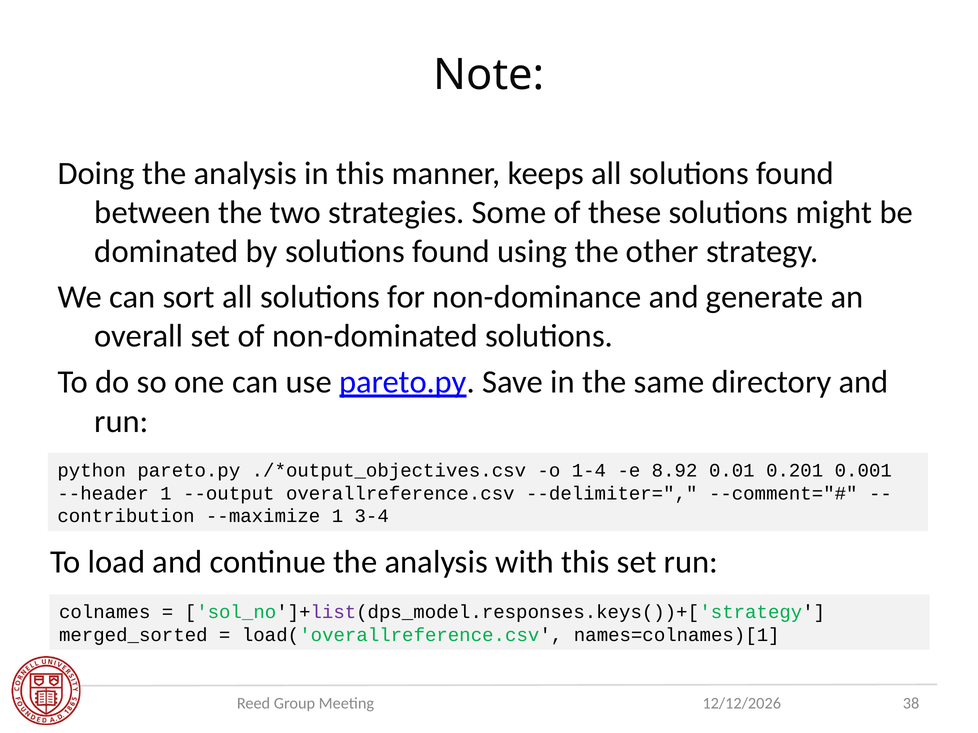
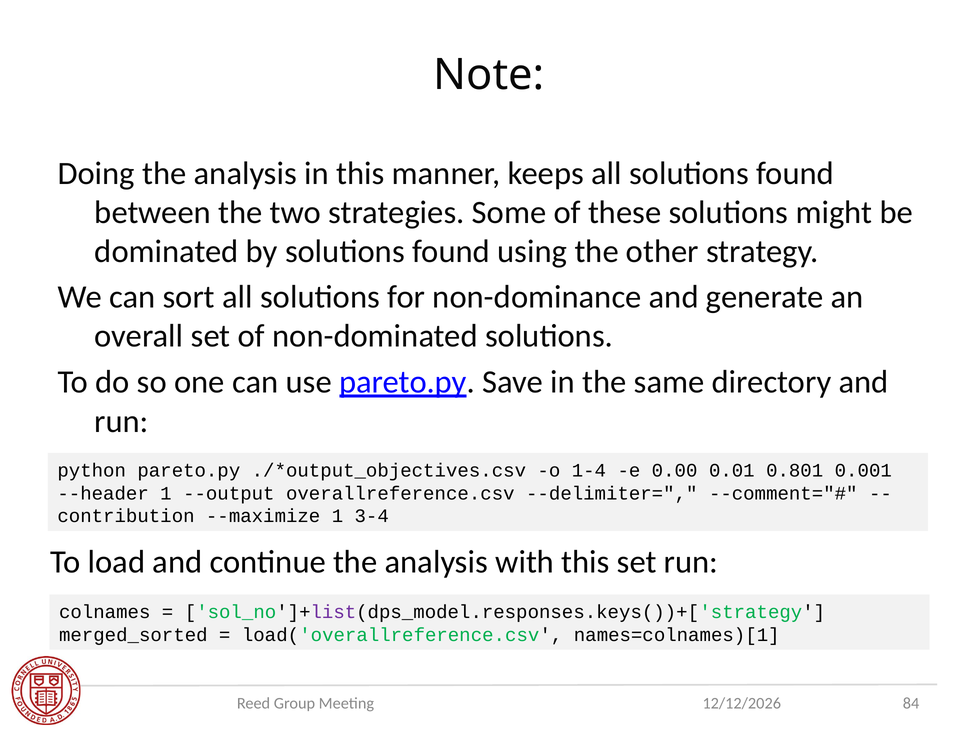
8.92: 8.92 -> 0.00 (675, 471)
0.201: 0.201 -> 0.801 (795, 471)
38: 38 -> 84 (911, 704)
